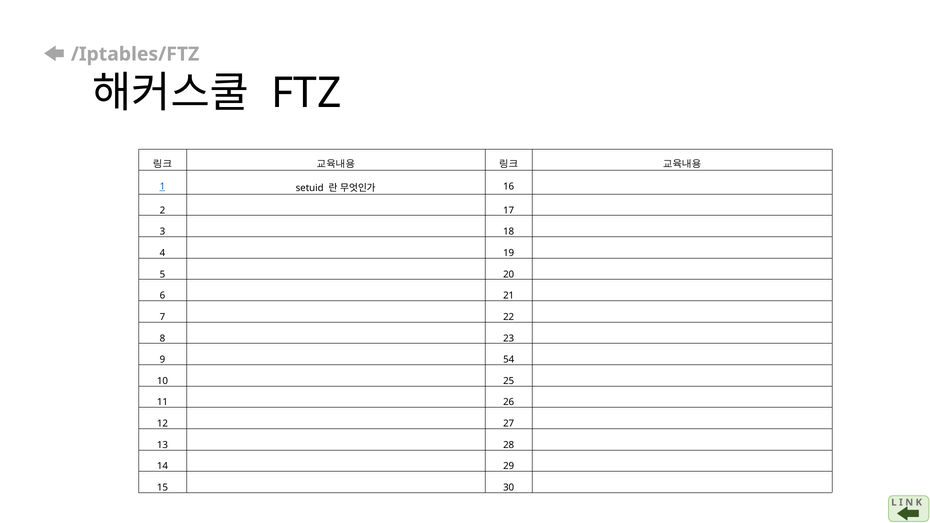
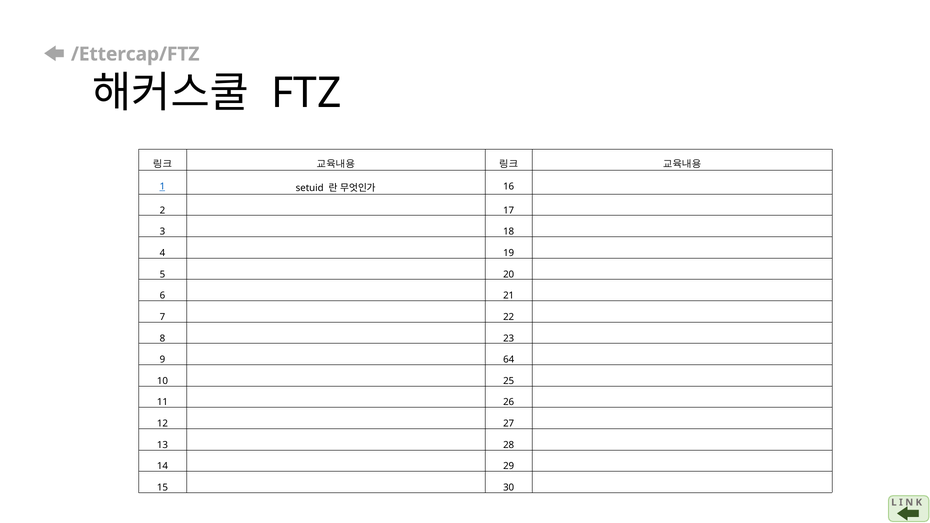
/Iptables/FTZ: /Iptables/FTZ -> /Ettercap/FTZ (135, 54)
54: 54 -> 64 (509, 360)
